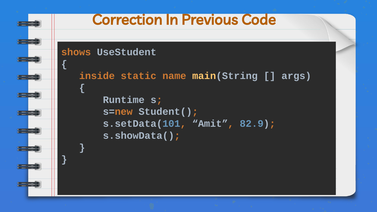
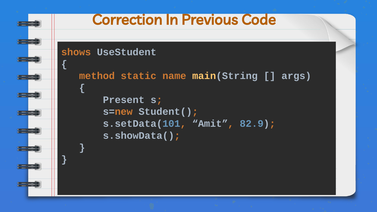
inside: inside -> method (97, 76)
Runtime: Runtime -> Present (124, 100)
